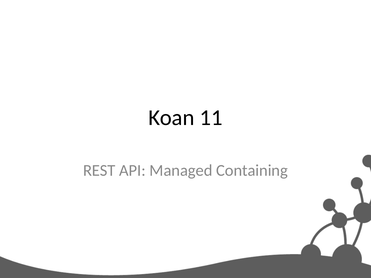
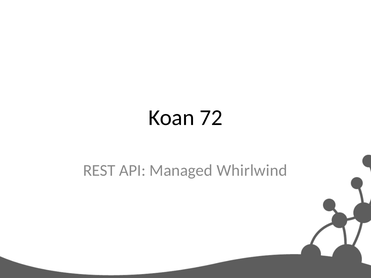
11: 11 -> 72 (211, 118)
Containing: Containing -> Whirlwind (252, 171)
